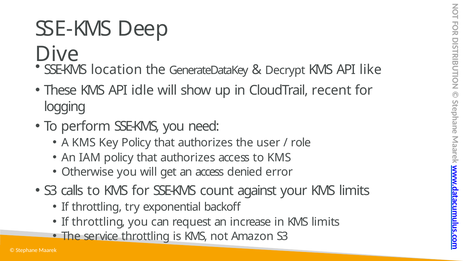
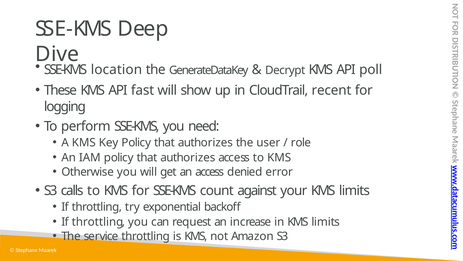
like: like -> poll (371, 70)
idle: idle -> fast (143, 90)
